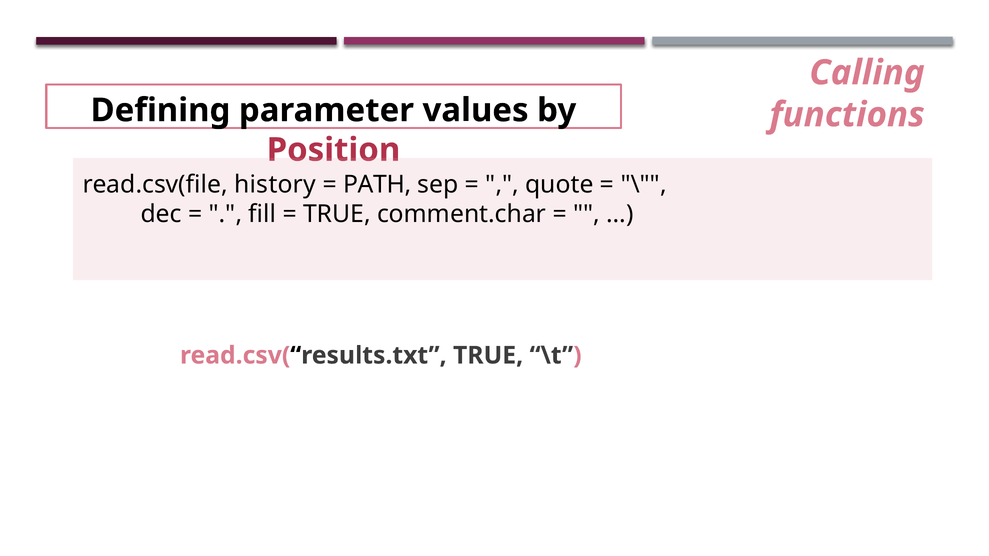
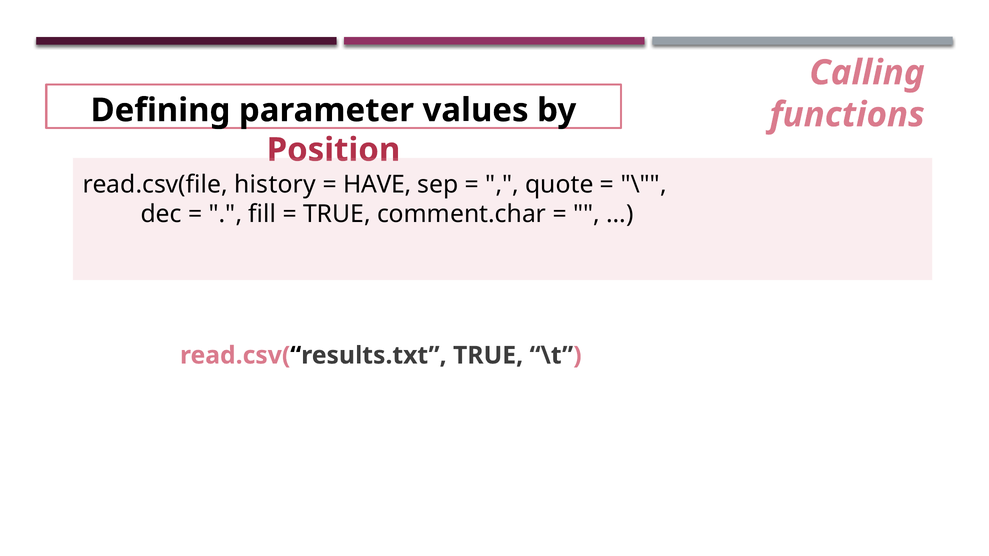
PATH: PATH -> HAVE (377, 184)
